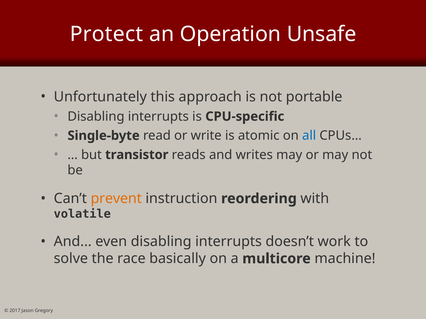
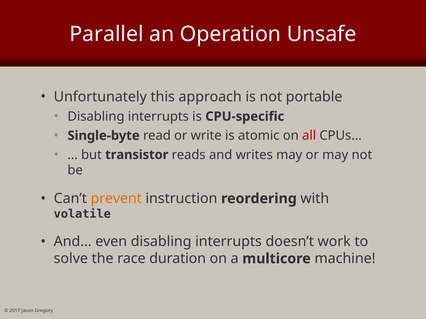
Protect: Protect -> Parallel (107, 34)
all colour: blue -> red (309, 136)
basically: basically -> duration (178, 259)
